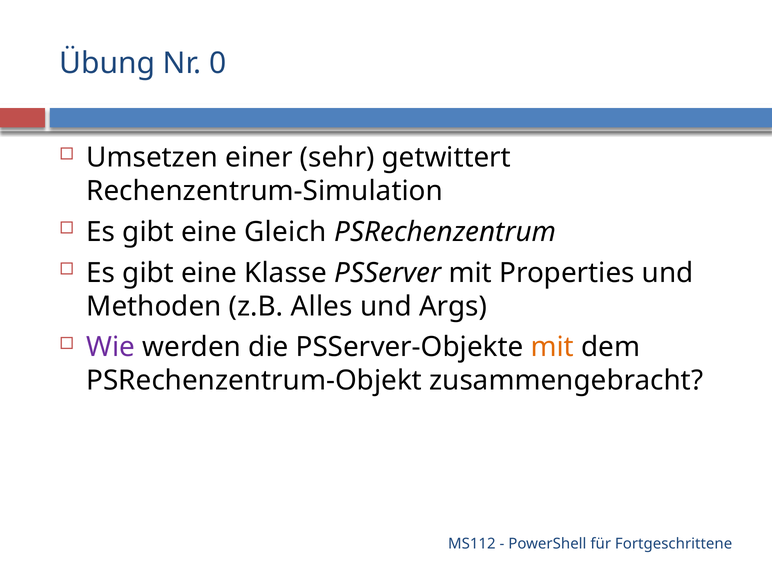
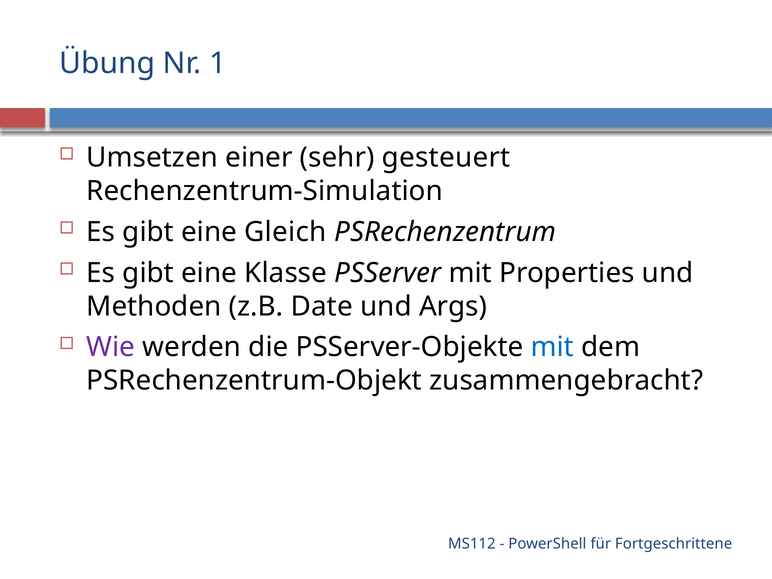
0: 0 -> 1 (218, 63)
getwittert: getwittert -> gesteuert (446, 158)
Alles: Alles -> Date (322, 306)
mit colour: orange -> blue (552, 347)
